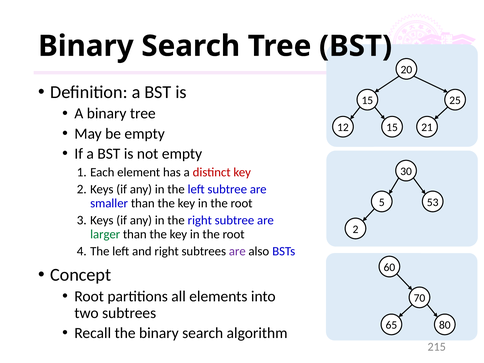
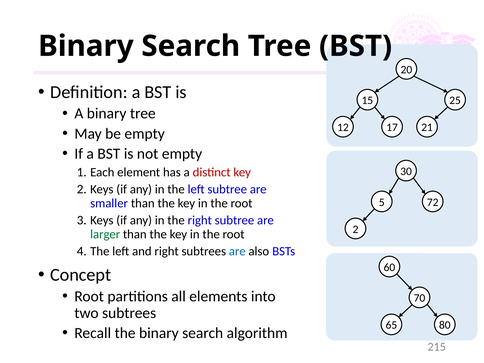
12 15: 15 -> 17 (392, 127)
53: 53 -> 72 (433, 202)
are colour: purple -> blue (237, 251)
